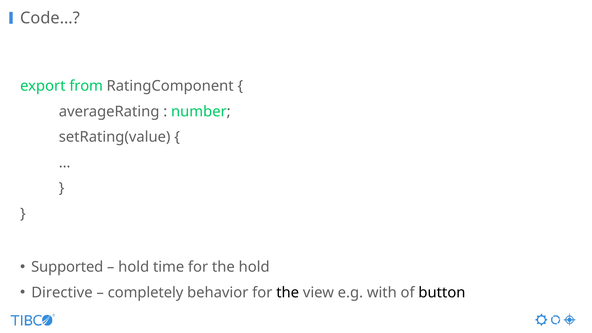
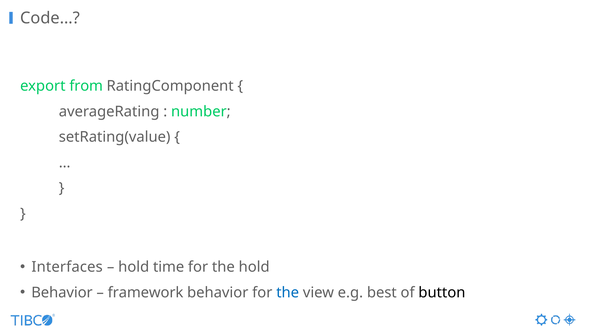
Supported: Supported -> Interfaces (67, 267)
Directive: Directive -> Behavior (62, 292)
completely: completely -> framework (146, 292)
the colour: black -> blue (288, 292)
with: with -> best (382, 292)
